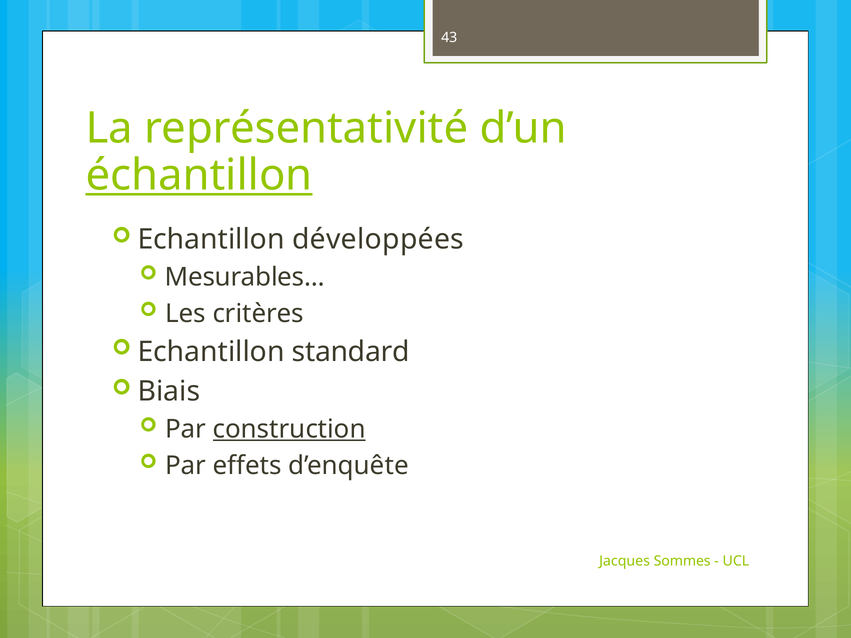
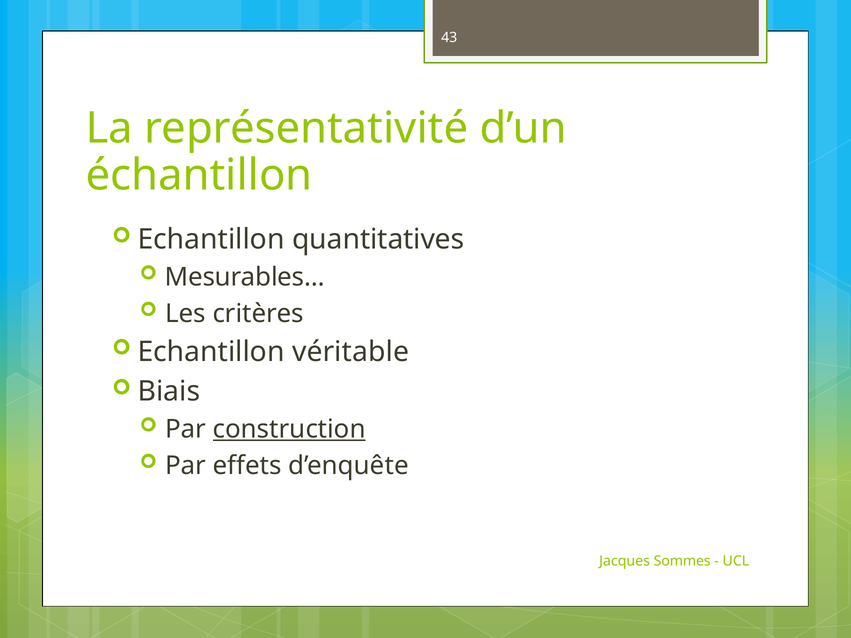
échantillon underline: present -> none (199, 175)
développées: développées -> quantitatives (378, 240)
standard: standard -> véritable (351, 352)
